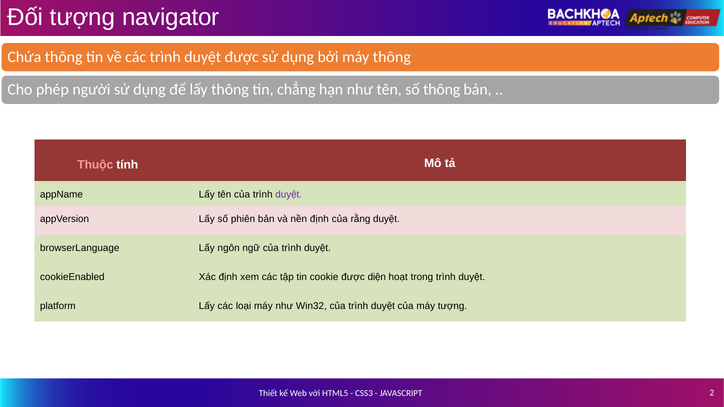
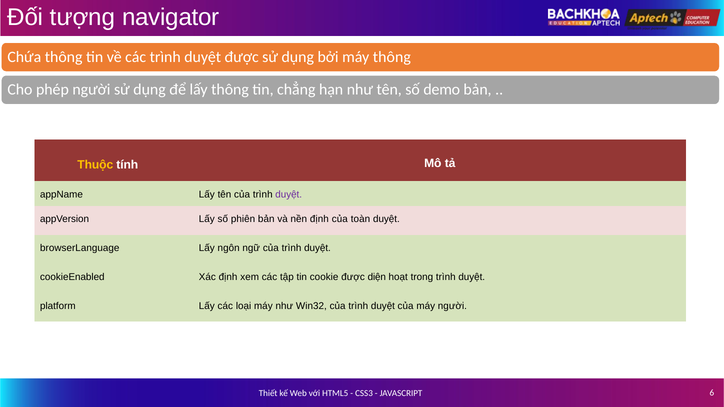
số thông: thông -> demo (442, 90)
Thuộc colour: pink -> yellow (95, 165)
rằng: rằng -> toàn (360, 219)
máy tượng: tượng -> người (452, 306)
2: 2 -> 6 (712, 393)
